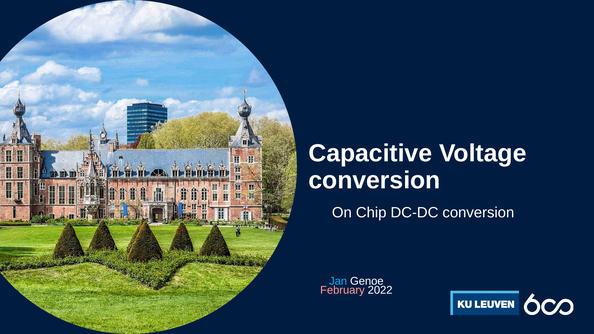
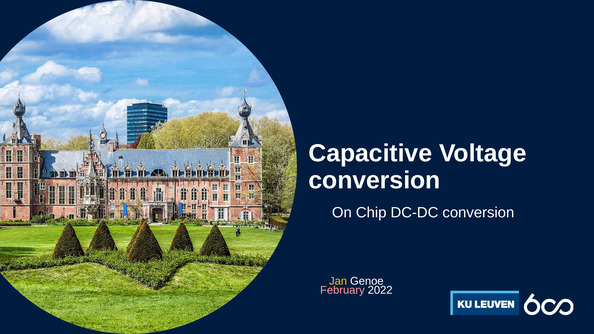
Jan colour: light blue -> yellow (338, 281)
